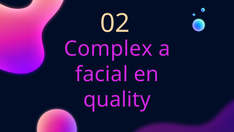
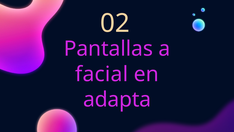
Complex: Complex -> Pantallas (108, 49)
quality: quality -> adapta (117, 99)
